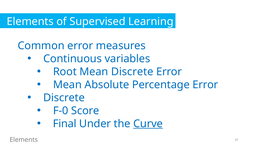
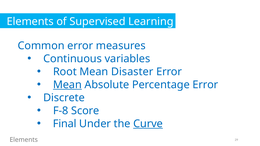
Mean Discrete: Discrete -> Disaster (132, 72)
Mean underline: none -> present (67, 85)
F-0: F-0 -> F-8 (61, 111)
